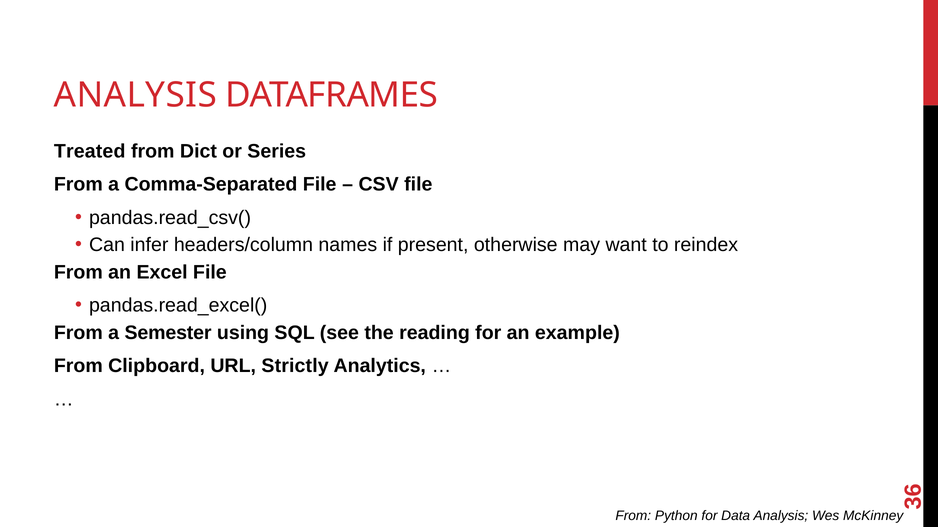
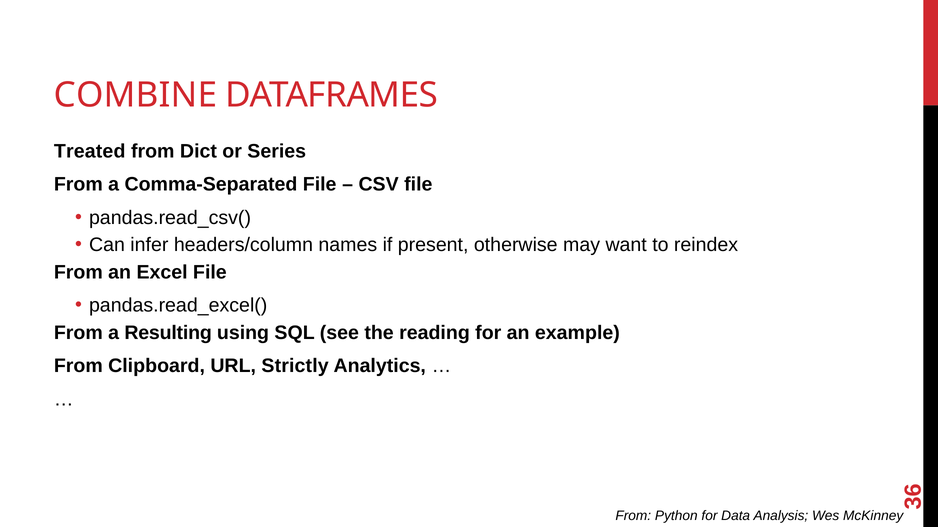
ANALYSIS: ANALYSIS -> COMBINE (136, 95)
Semester: Semester -> Resulting (168, 333)
